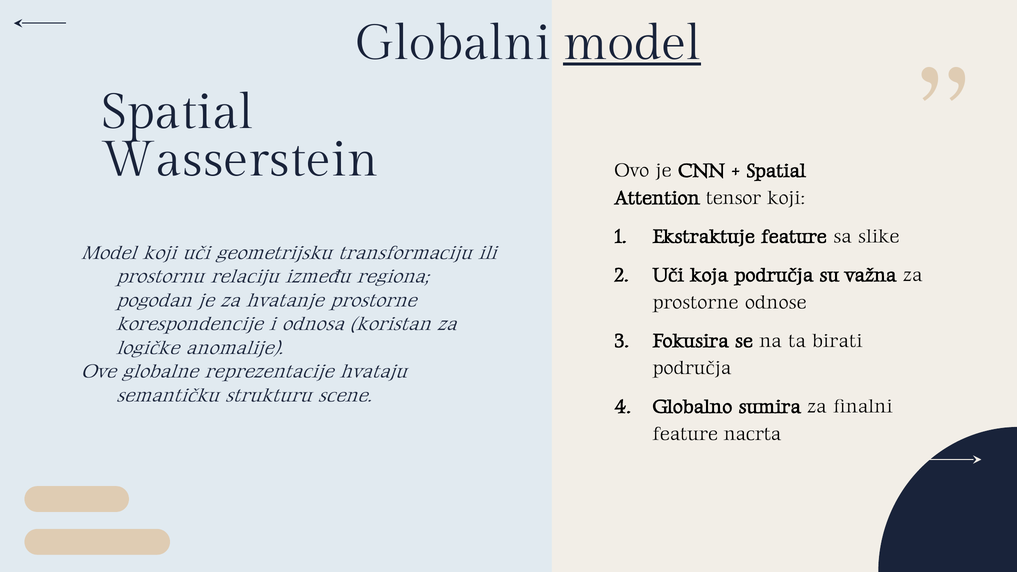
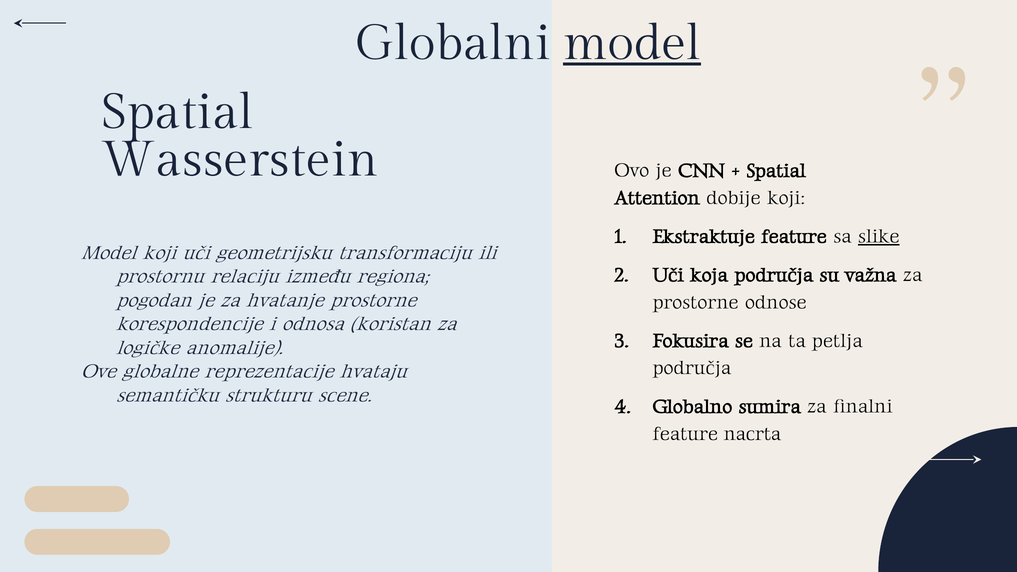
tensor: tensor -> dobije (733, 198)
slike underline: none -> present (879, 236)
birati: birati -> petlja (837, 341)
